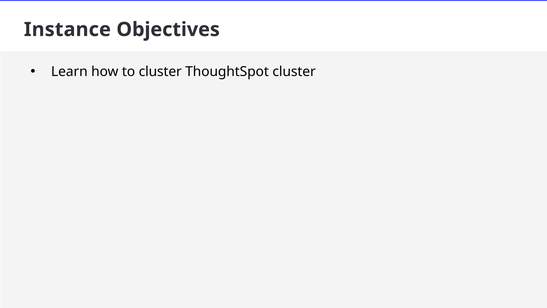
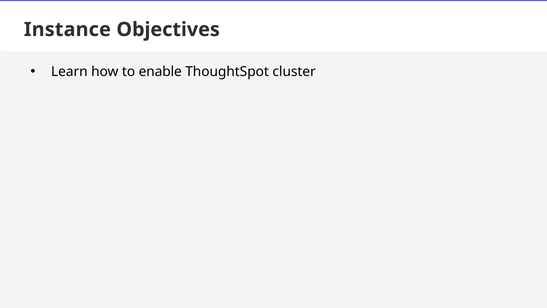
to cluster: cluster -> enable (160, 72)
